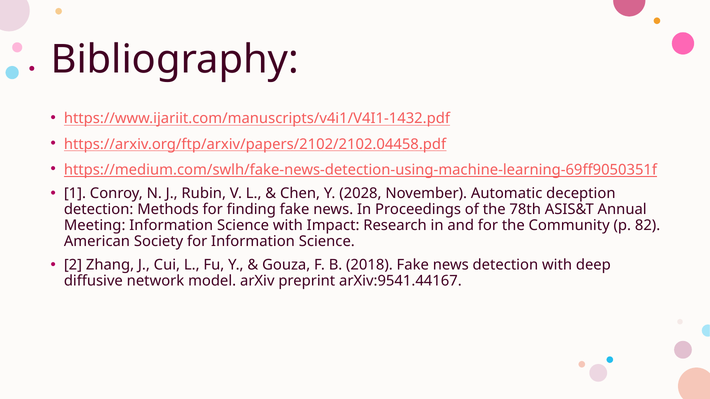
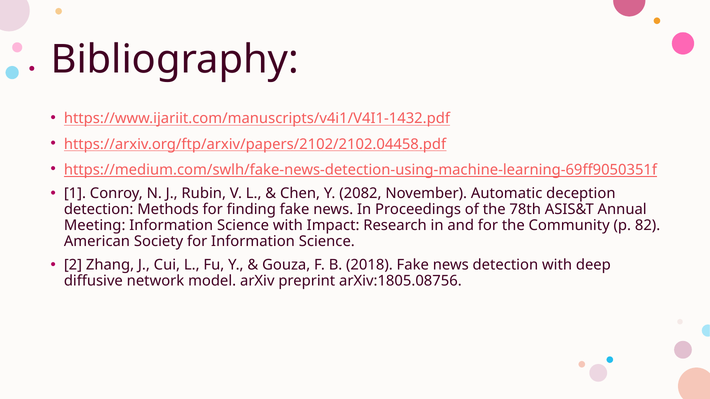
2028: 2028 -> 2082 (360, 194)
arXiv:9541.44167: arXiv:9541.44167 -> arXiv:1805.08756 (400, 281)
